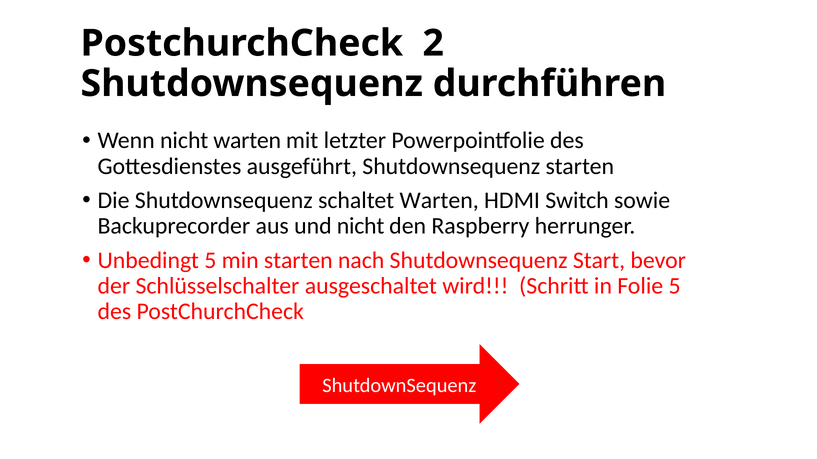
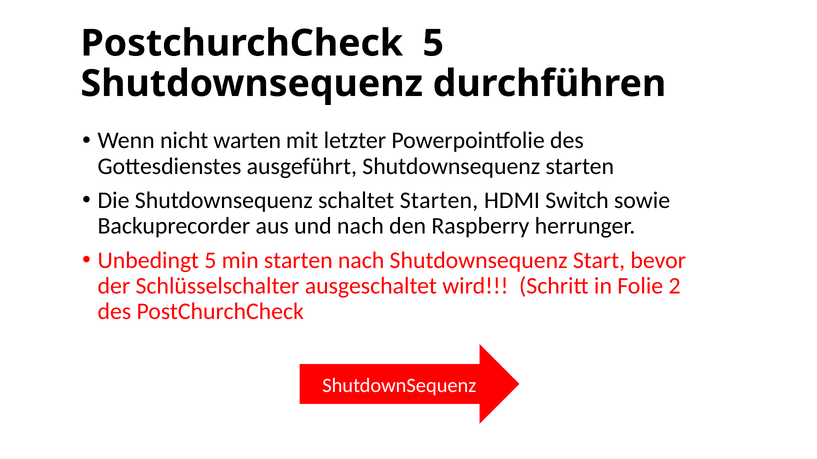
PostchurchCheck 2: 2 -> 5 (433, 43)
schaltet Warten: Warten -> Starten (439, 201)
und nicht: nicht -> nach (360, 226)
Folie 5: 5 -> 2 (675, 286)
